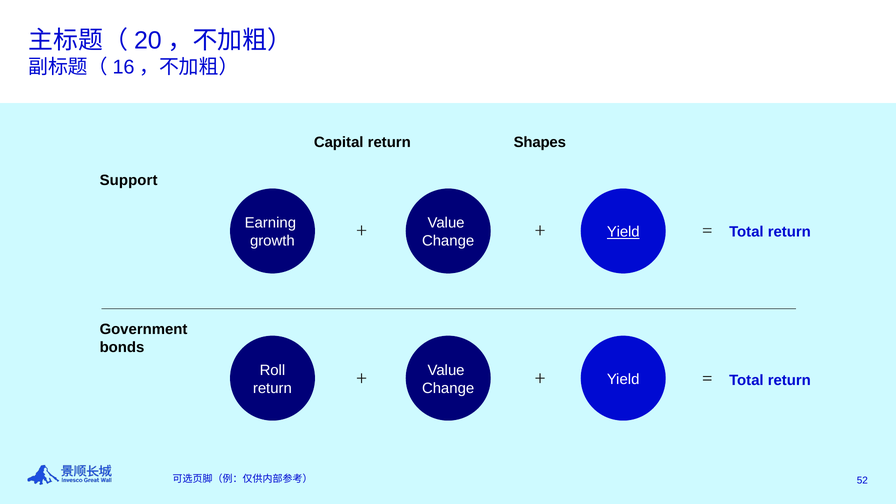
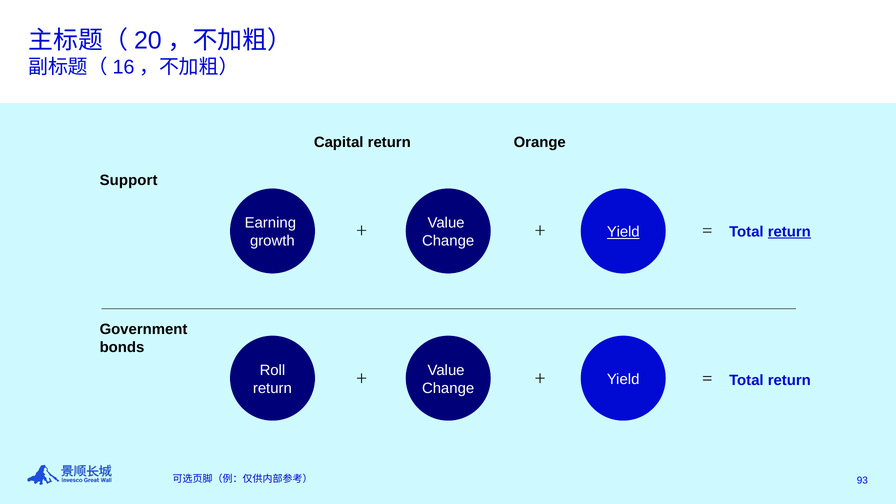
Shapes: Shapes -> Orange (540, 142)
return underline: none -> present (789, 232)
52: 52 -> 93 (862, 481)
